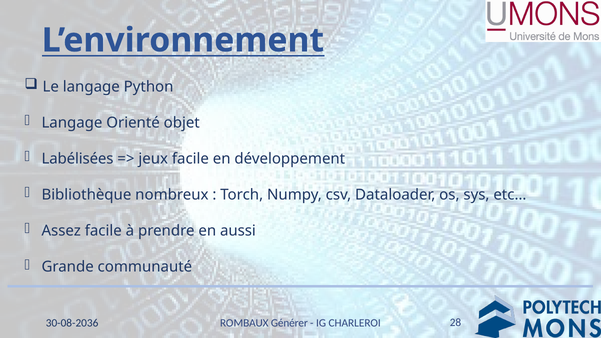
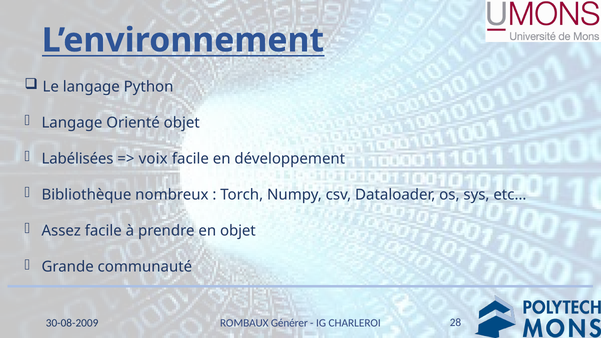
jeux: jeux -> voix (153, 159)
en aussi: aussi -> objet (238, 231)
30-08-2036: 30-08-2036 -> 30-08-2009 (72, 323)
